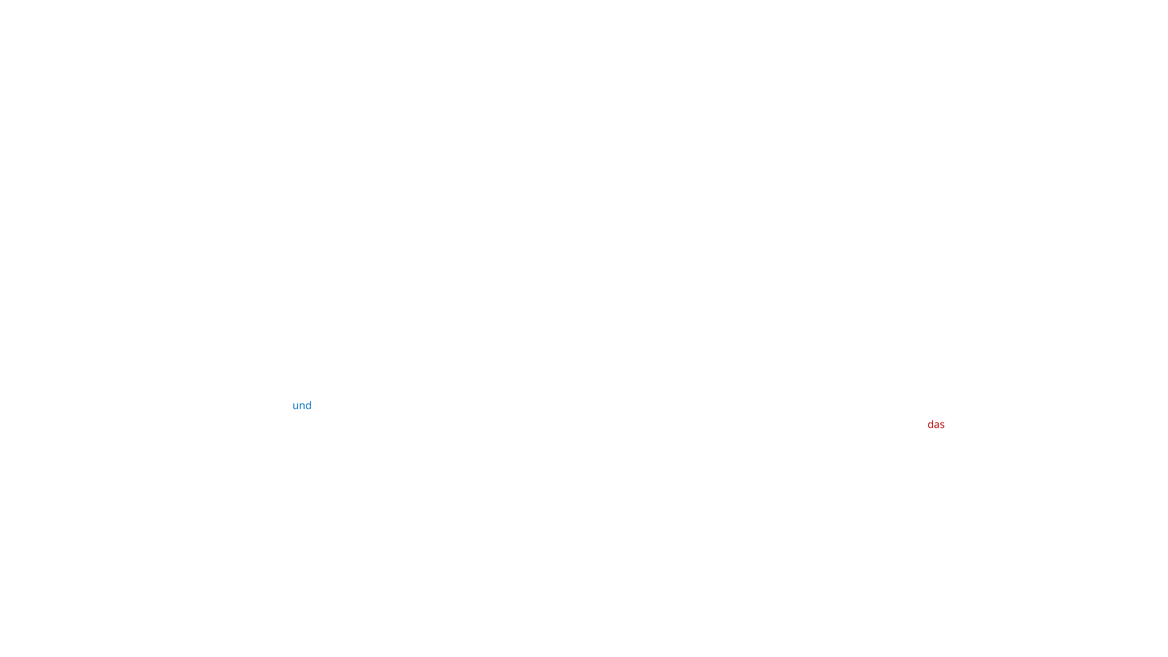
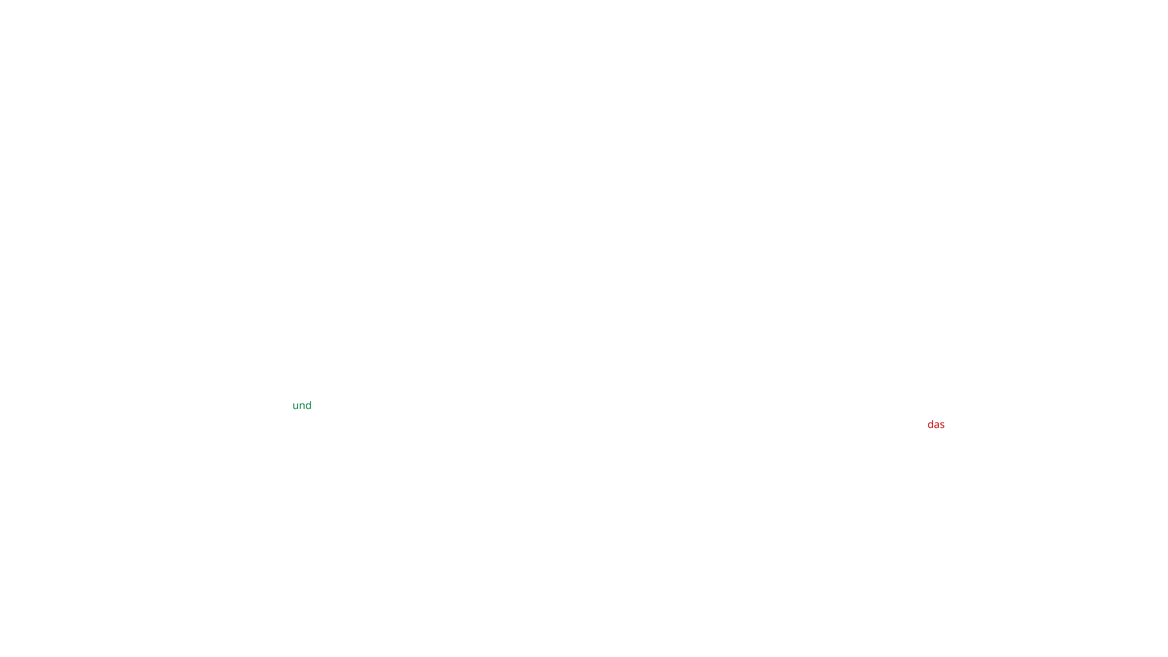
und colour: blue -> green (302, 406)
